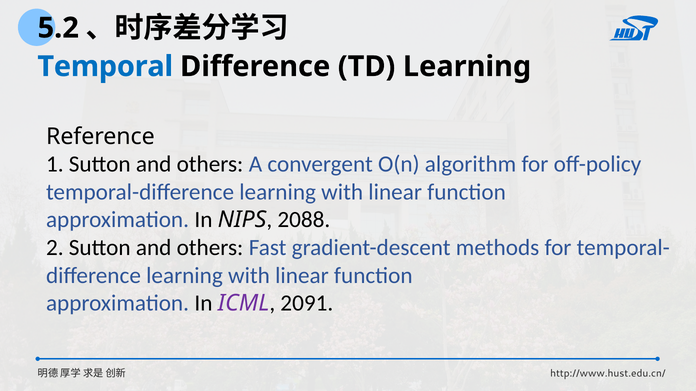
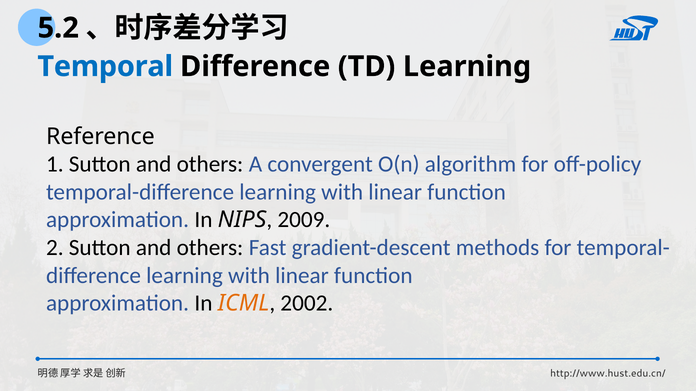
2088: 2088 -> 2009 (304, 220)
ICML colour: purple -> orange (244, 304)
2091: 2091 -> 2002 (307, 304)
